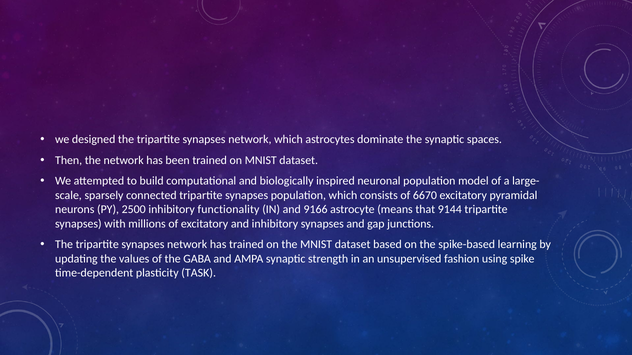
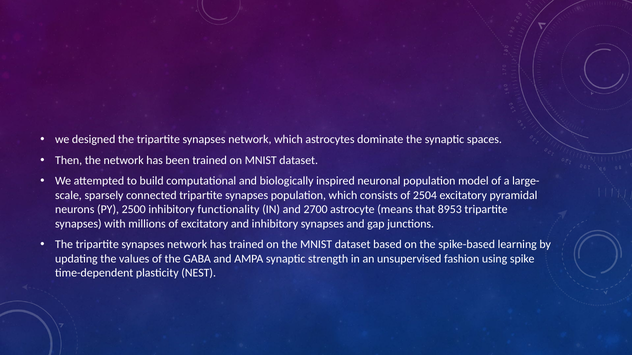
6670: 6670 -> 2504 (425, 196)
9166: 9166 -> 2700 (316, 210)
9144: 9144 -> 8953 (450, 210)
TASK: TASK -> NEST (199, 273)
